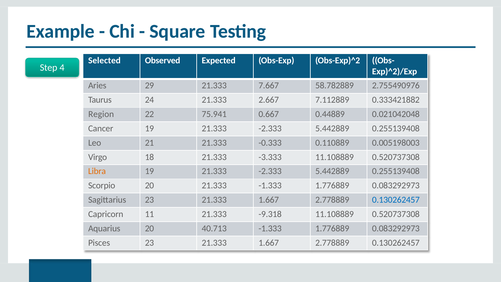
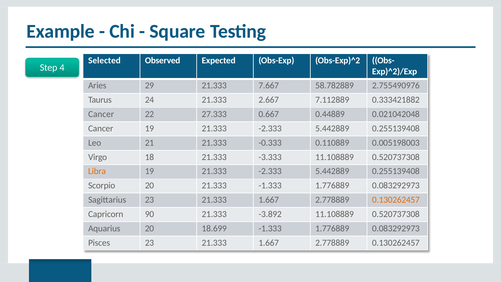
Region: Region -> Cancer (101, 114)
75.941: 75.941 -> 27.333 (214, 114)
0.130262457 colour: blue -> orange (396, 200)
11: 11 -> 90 (149, 214)
-9.318: -9.318 -> -3.892 (270, 214)
40.713: 40.713 -> 18.699 (214, 228)
